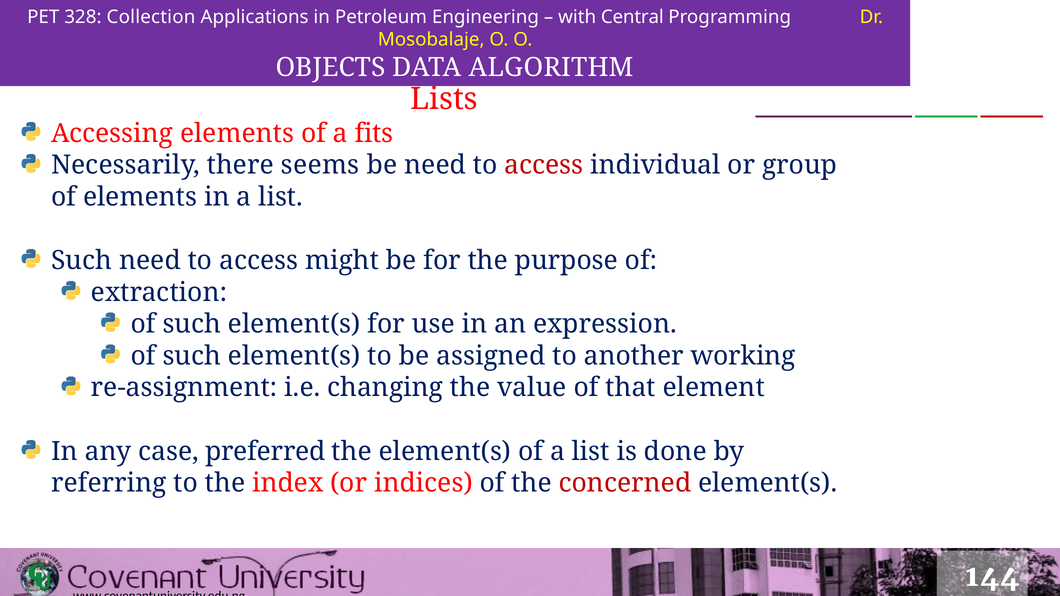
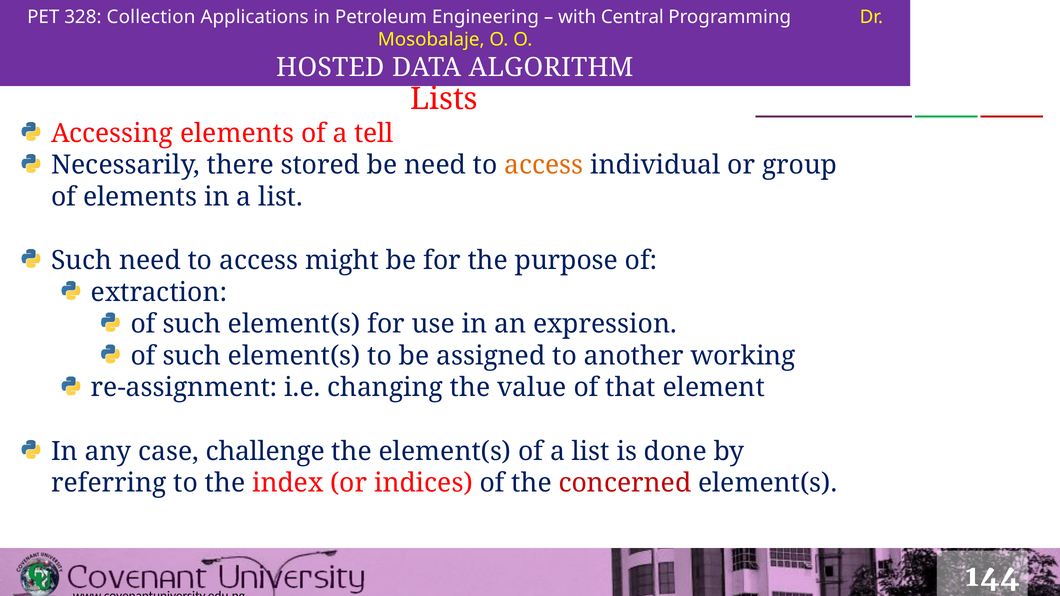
OBJECTS: OBJECTS -> HOSTED (331, 67)
fits: fits -> tell (374, 133)
seems: seems -> stored (320, 165)
access colour: red -> orange (544, 165)
preferred: preferred -> challenge (265, 451)
